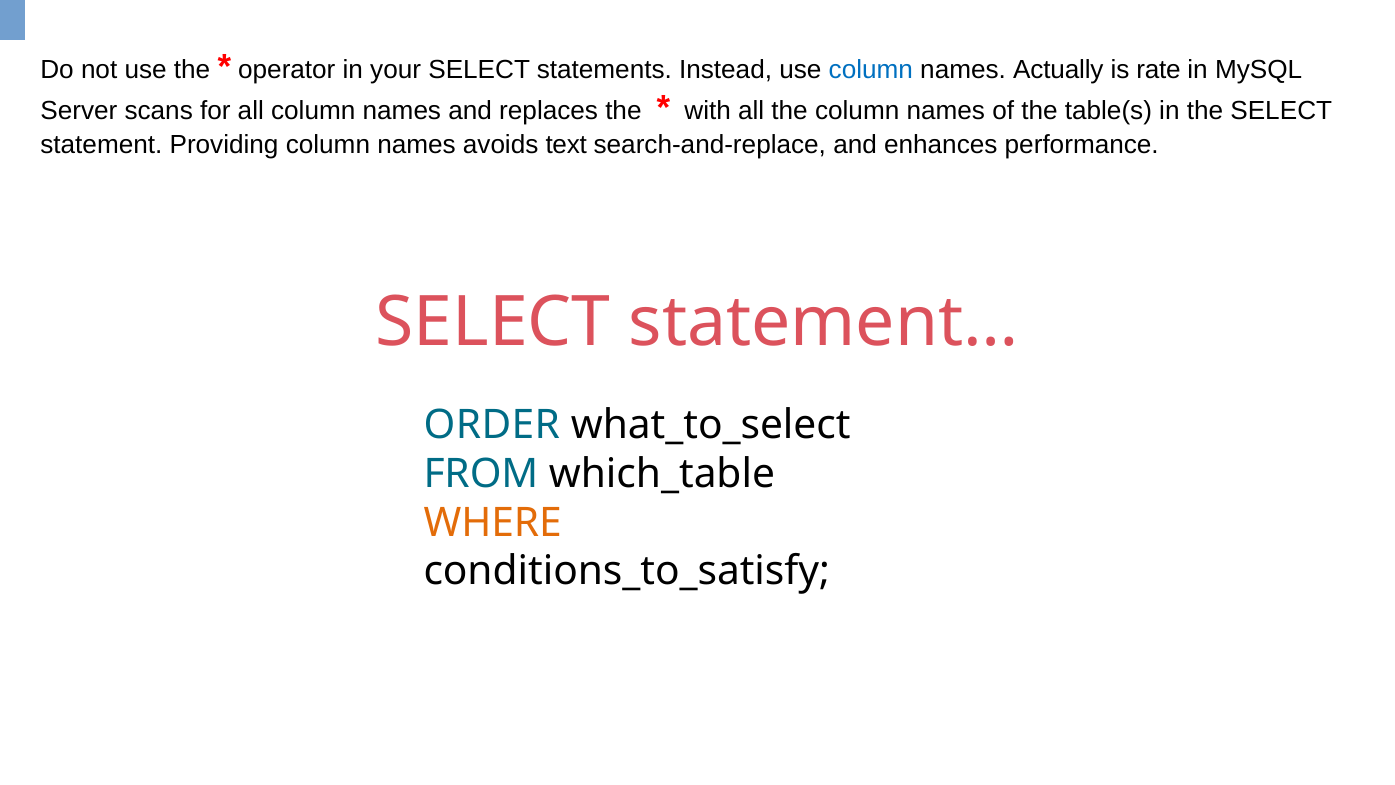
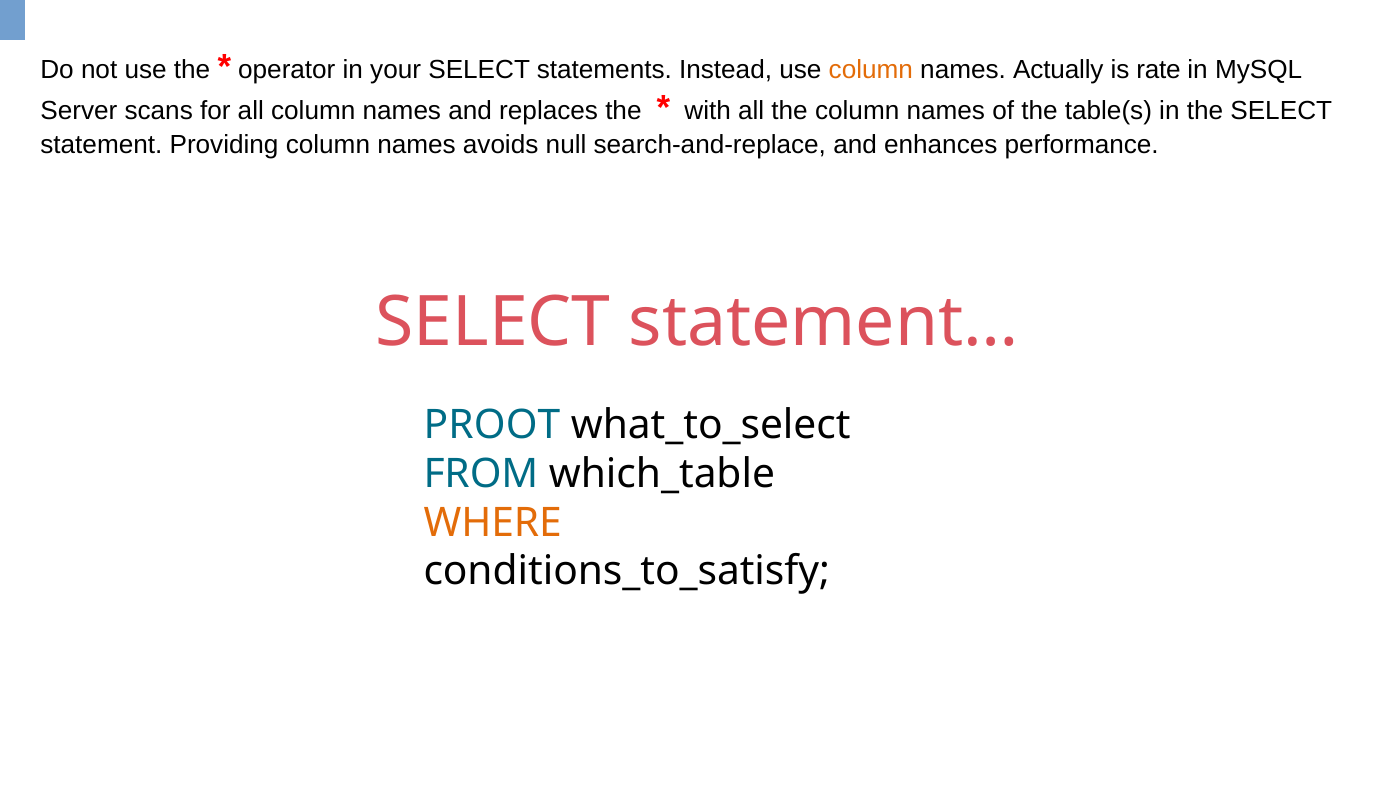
column colour: blue -> orange (871, 69)
text: text -> null (566, 144)
ORDER: ORDER -> PROOT (492, 425)
